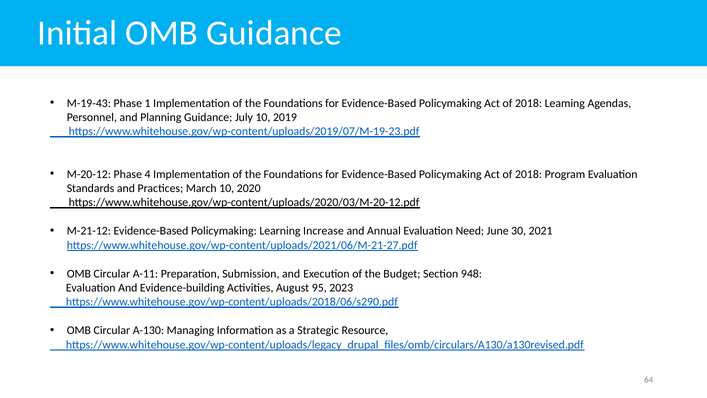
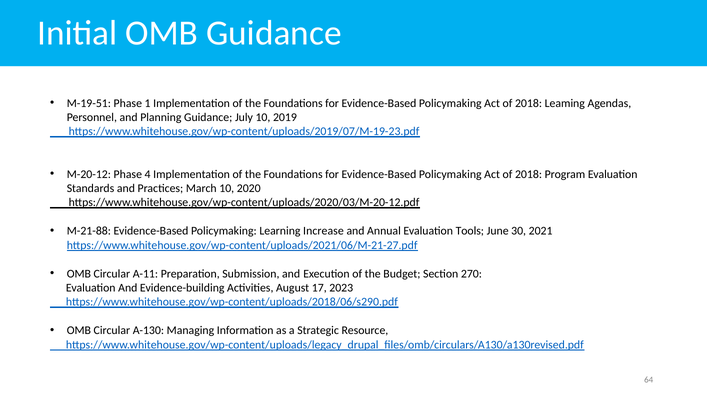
M-19-43: M-19-43 -> M-19-51 (89, 103)
M-21-12: M-21-12 -> M-21-88 (89, 231)
Need: Need -> Tools (470, 231)
948: 948 -> 270 (471, 274)
95: 95 -> 17 (319, 288)
